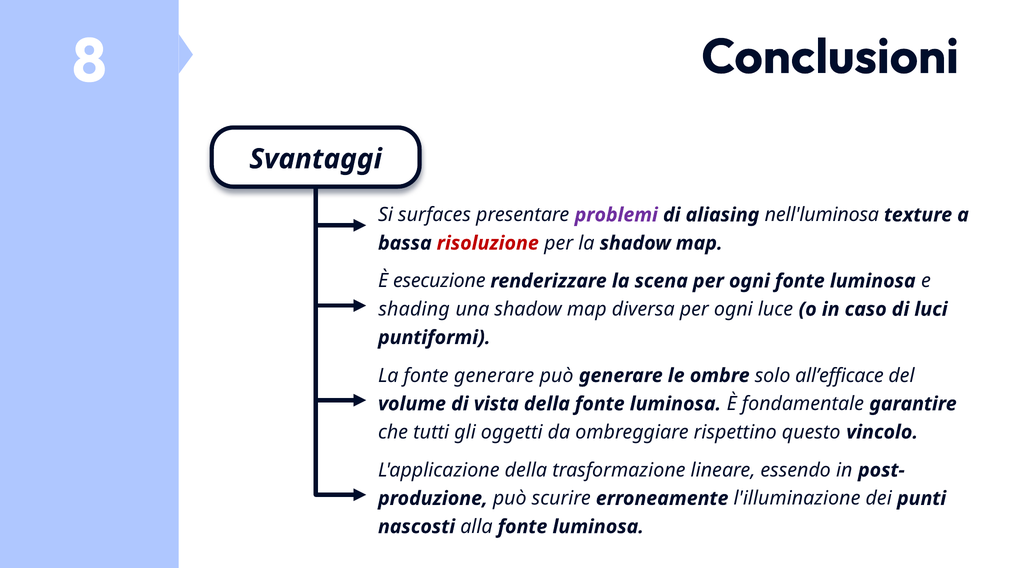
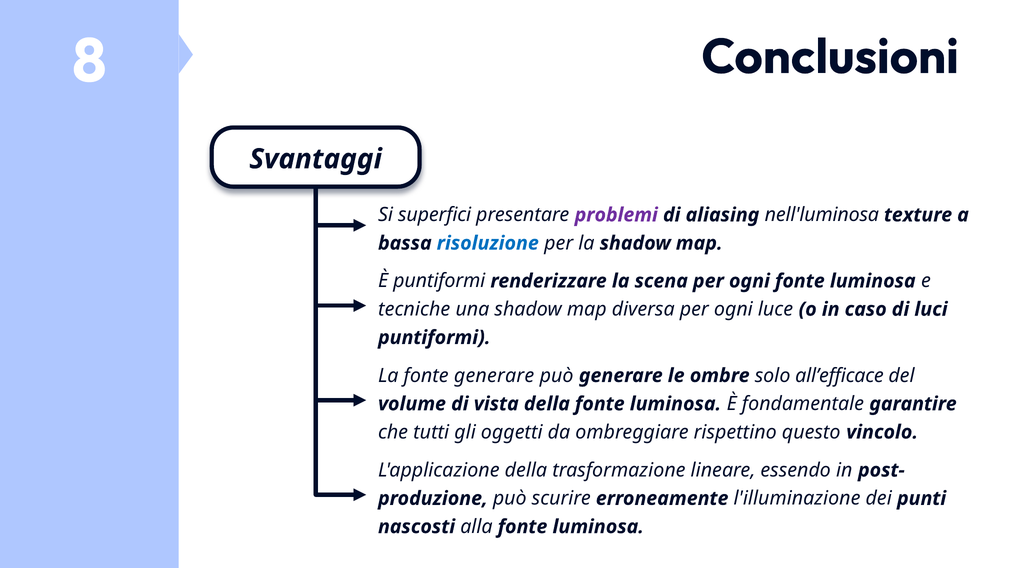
surfaces: surfaces -> superfici (435, 215)
risoluzione colour: red -> blue (488, 243)
È esecuzione: esecuzione -> puntiformi (439, 281)
shading: shading -> tecniche (414, 309)
